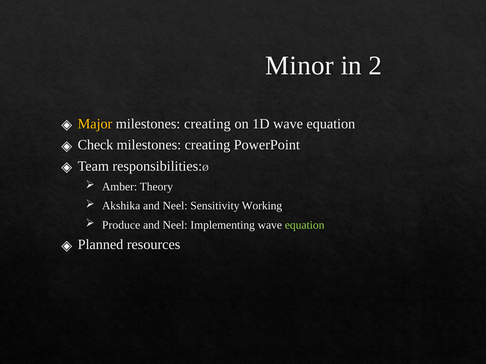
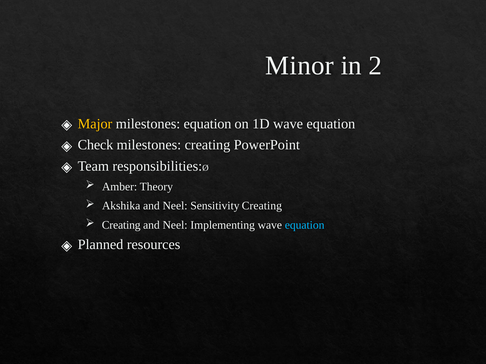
creating: creating -> equation (208, 124)
Sensitivity Working: Working -> Creating (262, 206)
Produce: Produce -> Creating (121, 225)
equation colour: light green -> light blue (305, 225)
